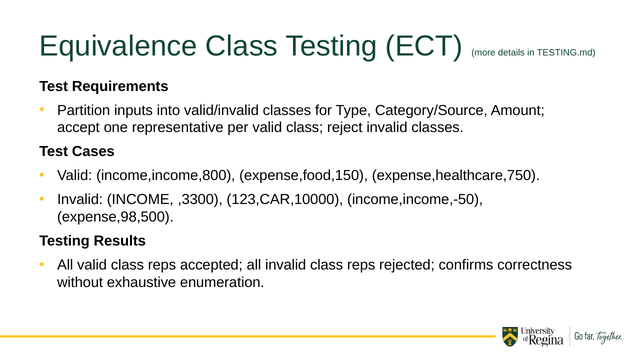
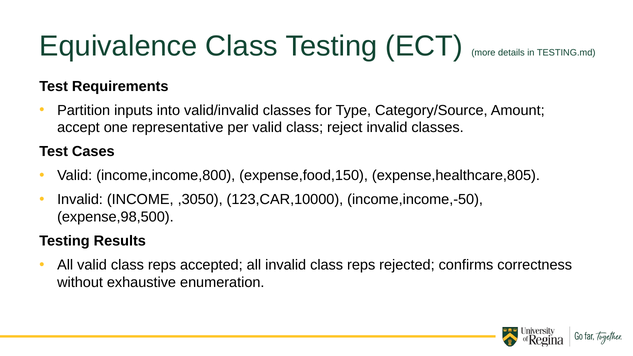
expense,healthcare,750: expense,healthcare,750 -> expense,healthcare,805 (456, 176)
,3300: ,3300 -> ,3050 (200, 200)
